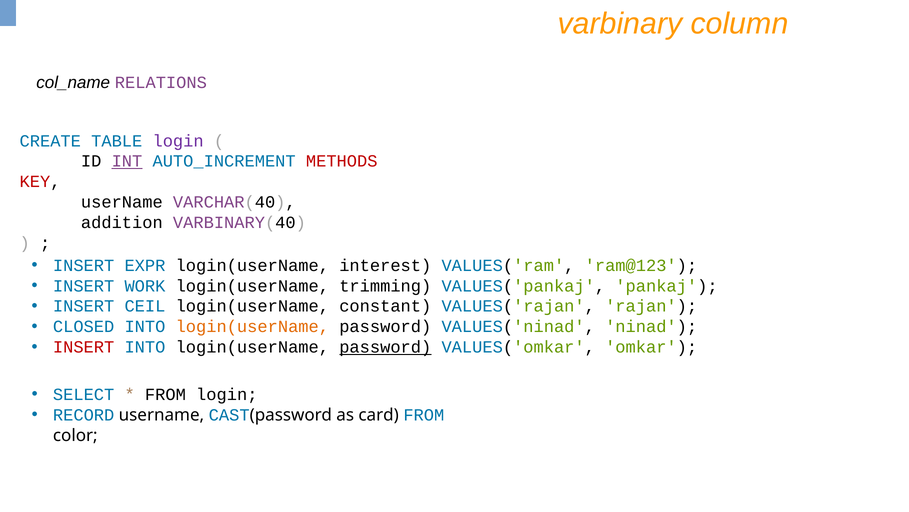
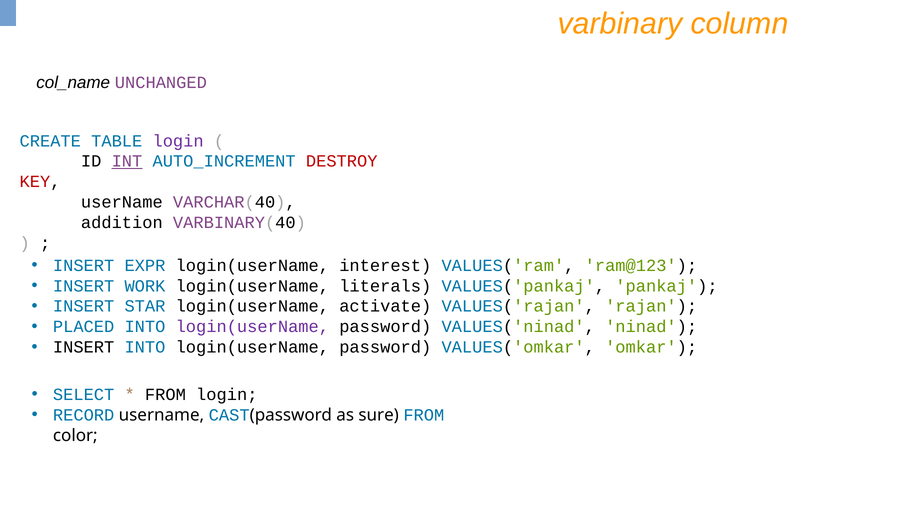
RELATIONS: RELATIONS -> UNCHANGED (161, 82)
METHODS: METHODS -> DESTROY (342, 161)
trimming: trimming -> literals (385, 285)
CEIL: CEIL -> STAR (145, 306)
constant: constant -> activate (385, 306)
CLOSED: CLOSED -> PLACED (84, 326)
login(userName colour: orange -> purple (252, 326)
INSERT colour: red -> black (84, 347)
password underline: present -> none (385, 347)
card: card -> sure (379, 414)
